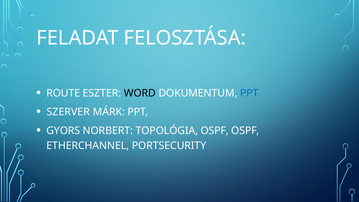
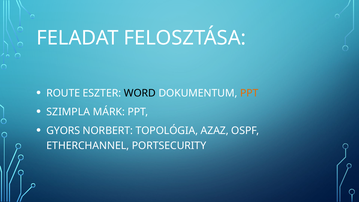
PPT colour: blue -> orange (249, 93)
SZERVER: SZERVER -> SZIMPLA (68, 112)
TOPOLÓGIA OSPF: OSPF -> AZAZ (215, 131)
